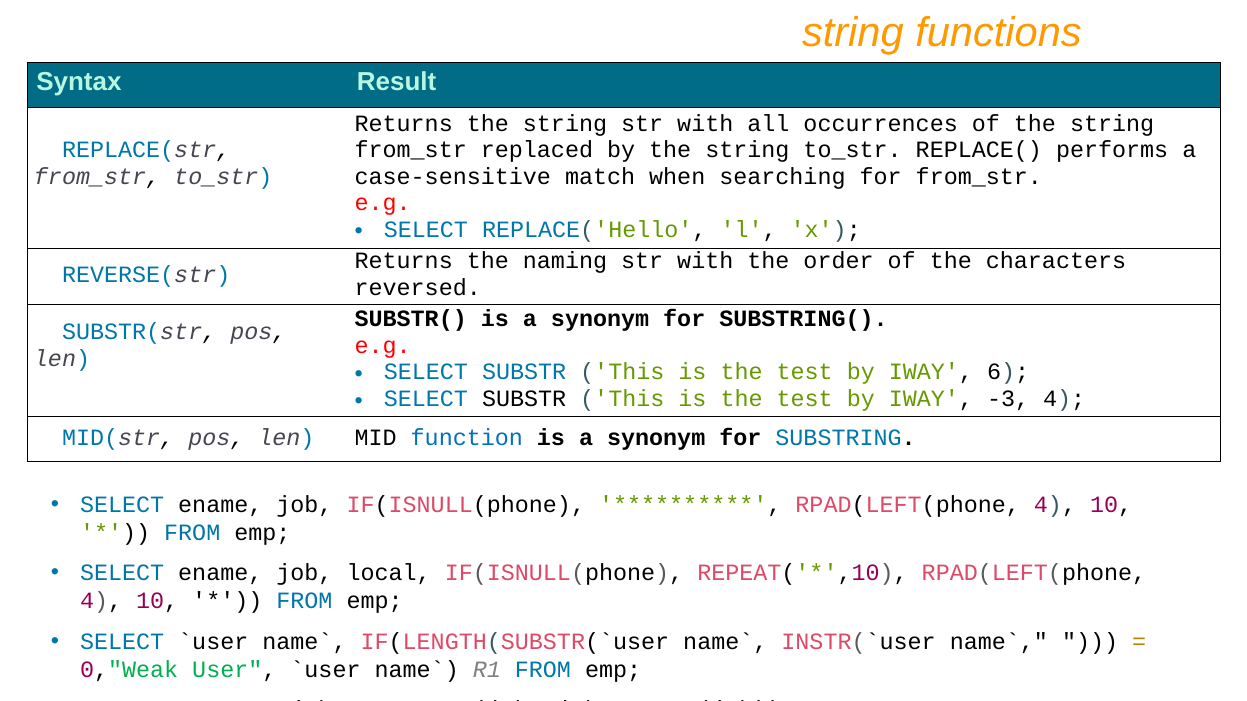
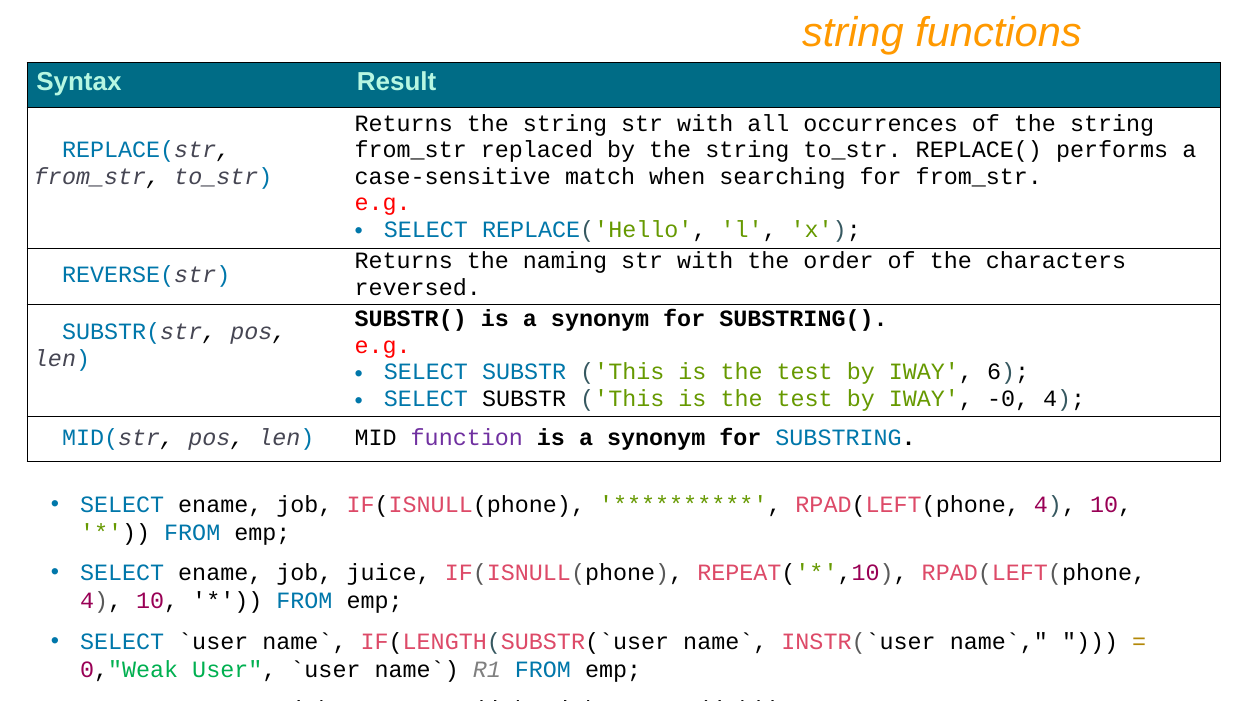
-3: -3 -> -0 (1008, 399)
function colour: blue -> purple (467, 438)
local: local -> juice (389, 574)
